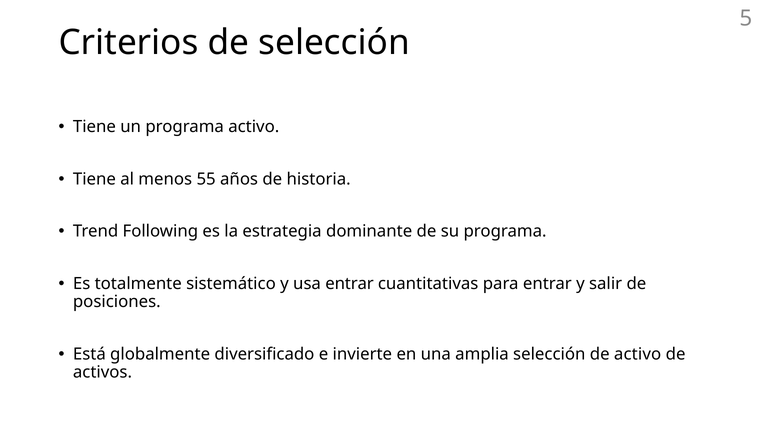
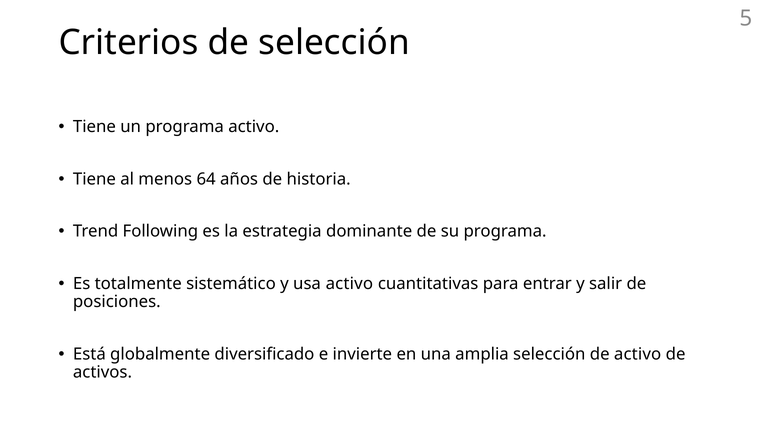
55: 55 -> 64 (206, 179)
usa entrar: entrar -> activo (349, 284)
